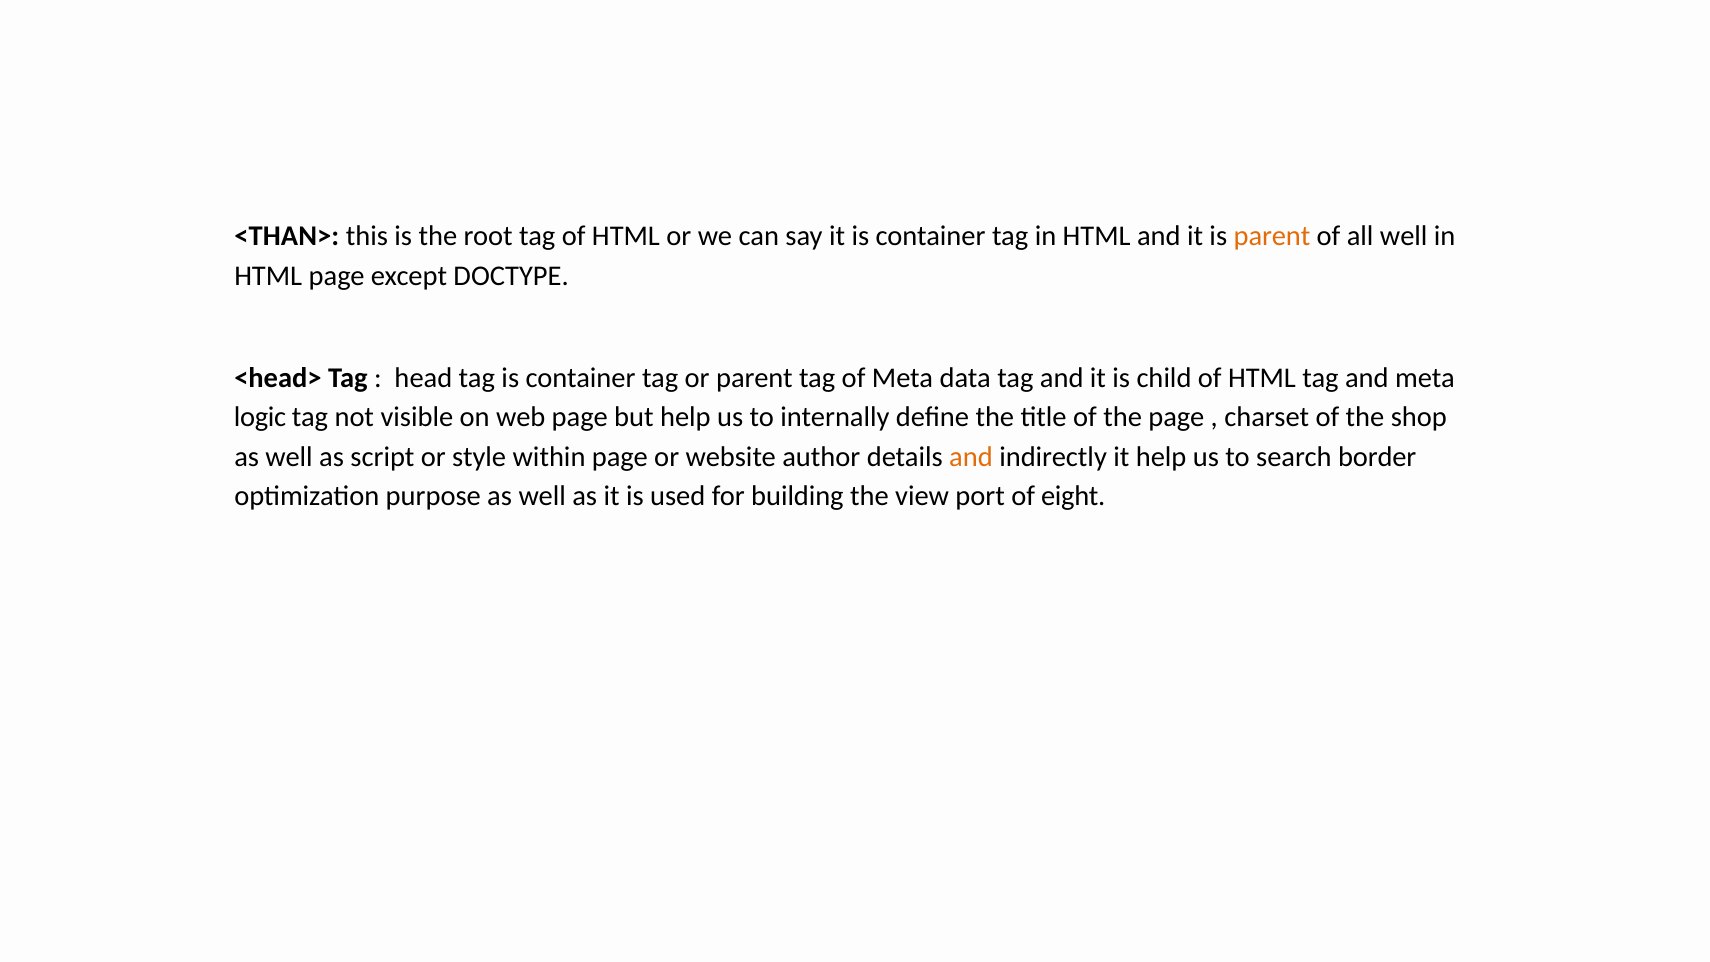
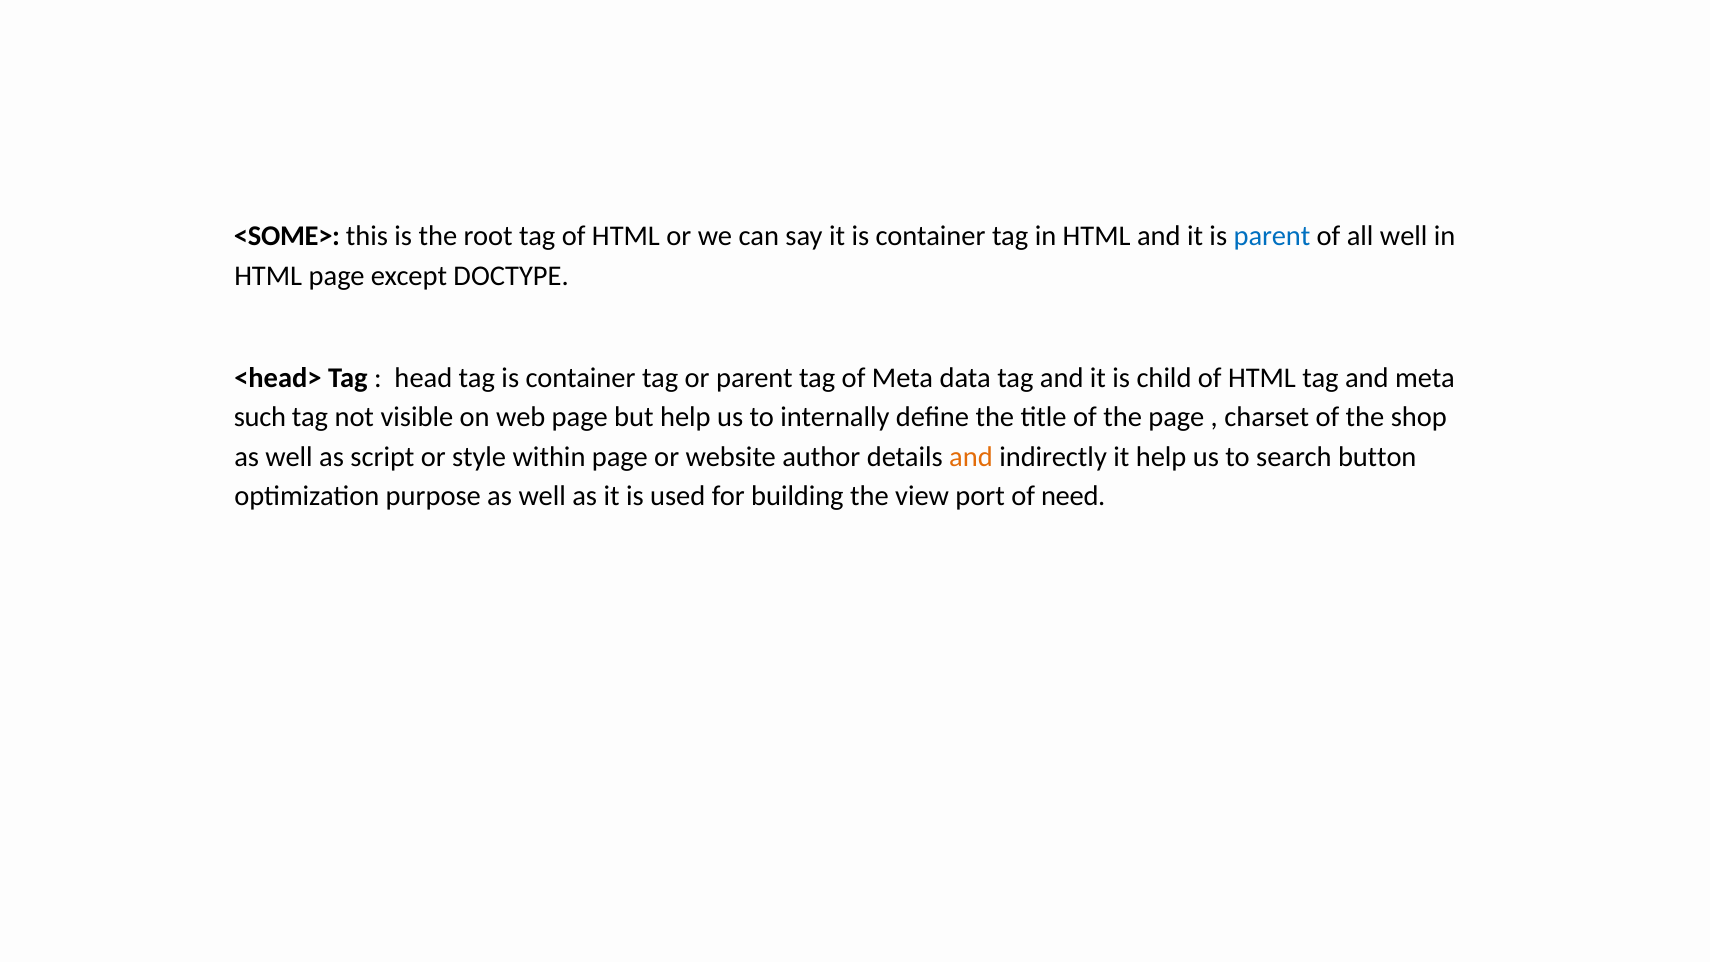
<THAN>: <THAN> -> <SOME> (287, 236)
parent colour: orange -> blue (1272, 236)
logic: logic -> such (260, 417)
border: border -> button (1377, 457)
eight: eight -> need (1073, 496)
